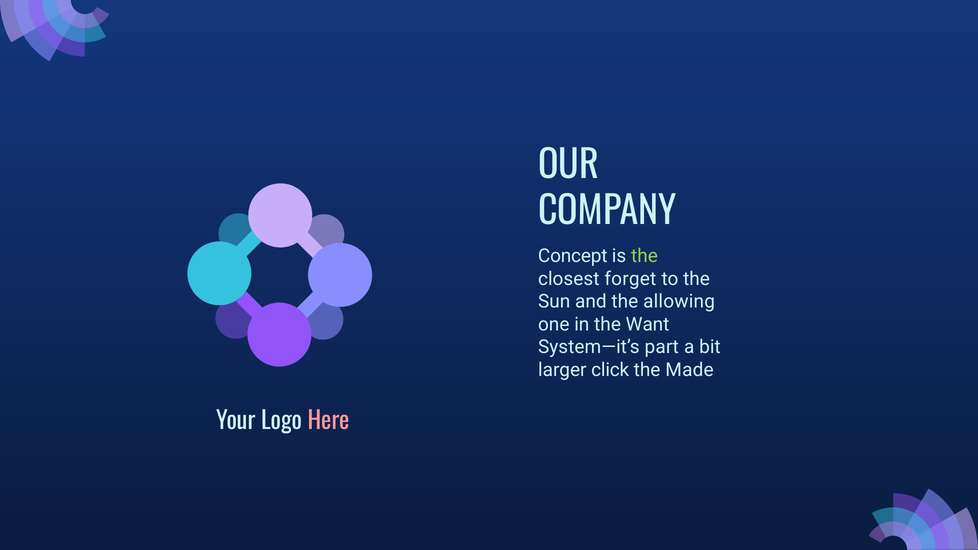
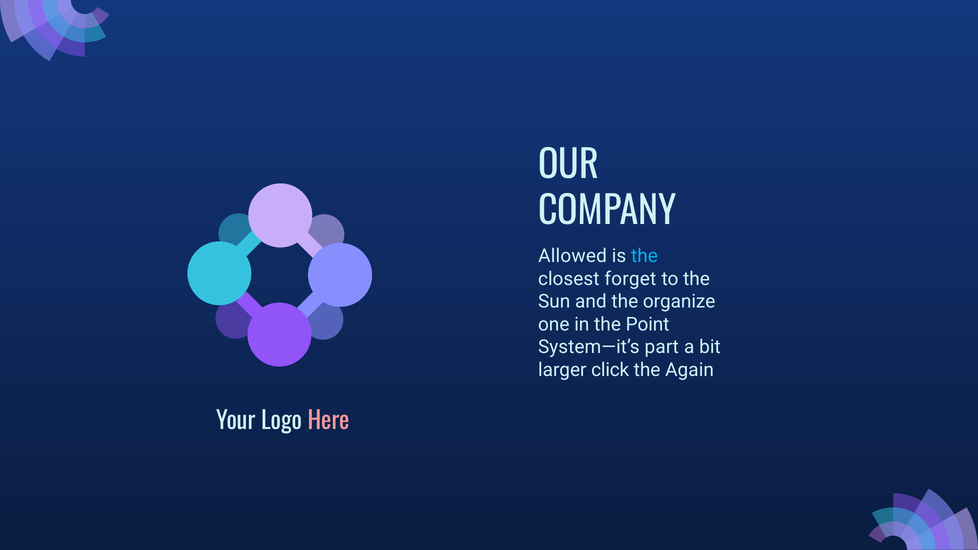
Concept: Concept -> Allowed (573, 256)
the colour: light green -> light blue (644, 256)
allowing: allowing -> organize (679, 302)
Want: Want -> Point (648, 324)
Made: Made -> Again (690, 370)
